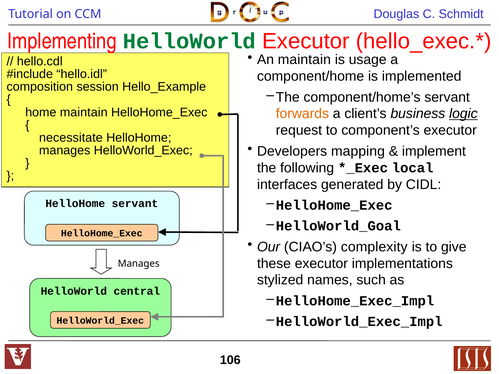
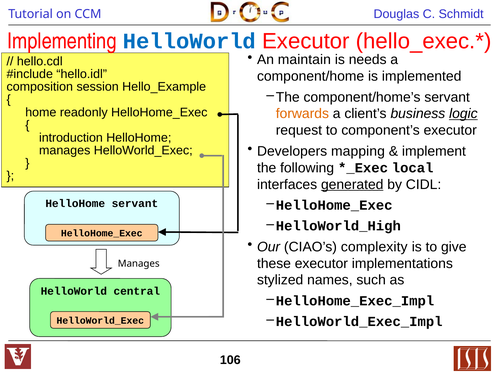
HelloWorld colour: green -> blue (189, 41)
usage: usage -> needs (368, 60)
home maintain: maintain -> readonly (84, 112)
necessitate: necessitate -> introduction (71, 138)
generated underline: none -> present (352, 185)
HelloWorld_Goal: HelloWorld_Goal -> HelloWorld_High (338, 226)
